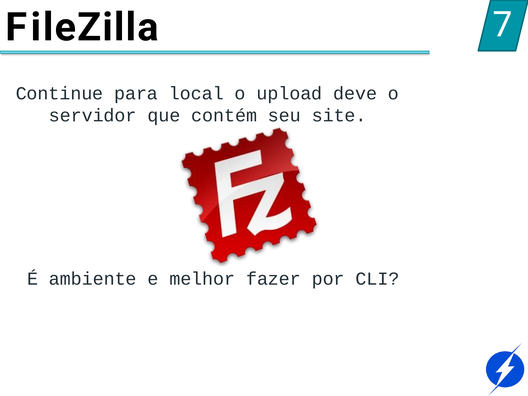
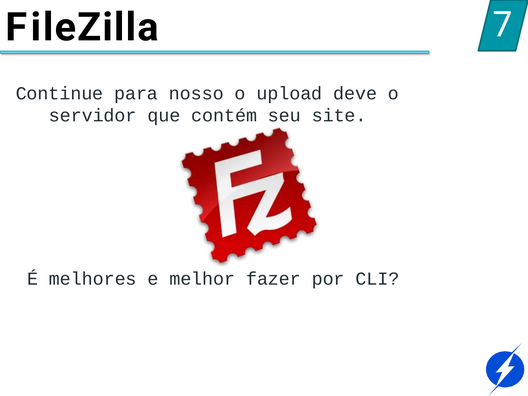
local: local -> nosso (196, 94)
ambiente: ambiente -> melhores (93, 279)
